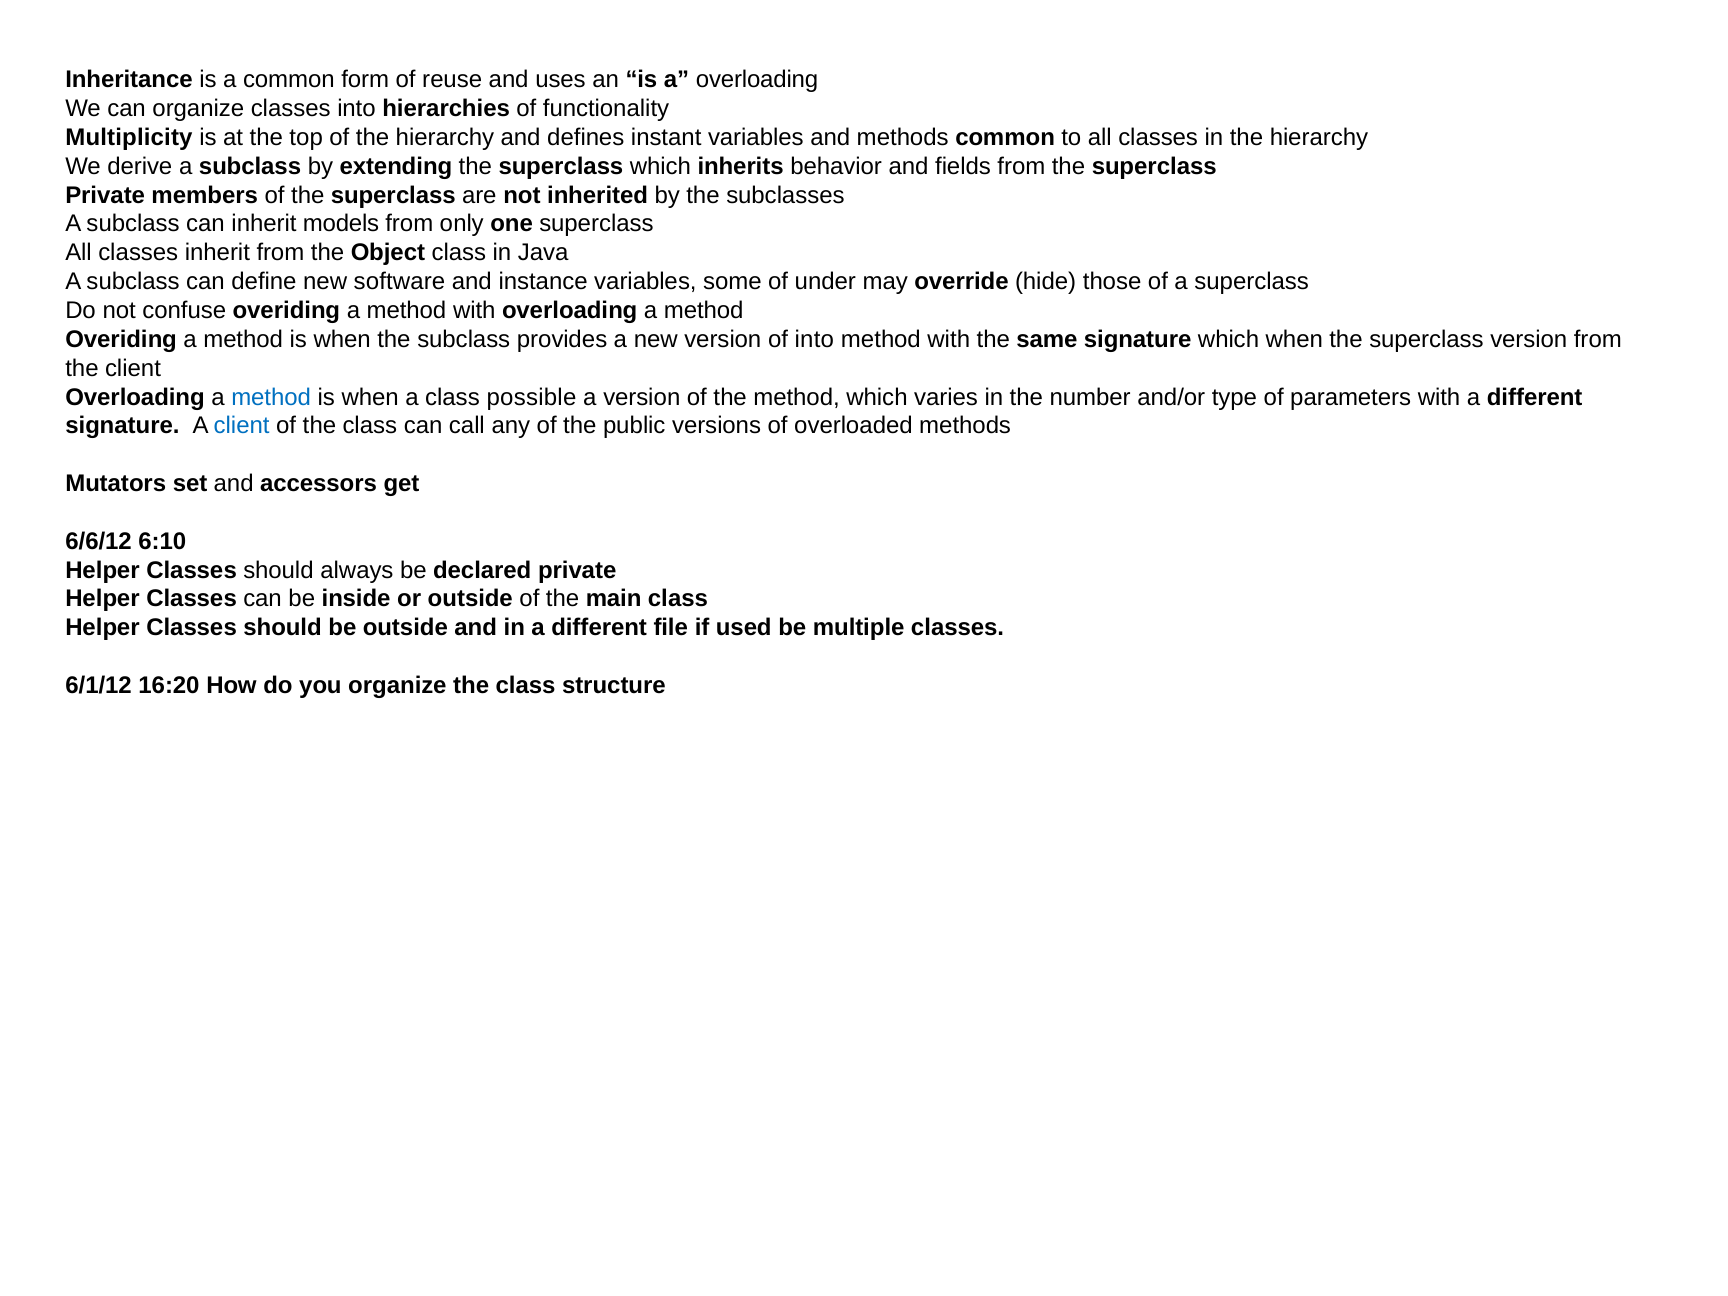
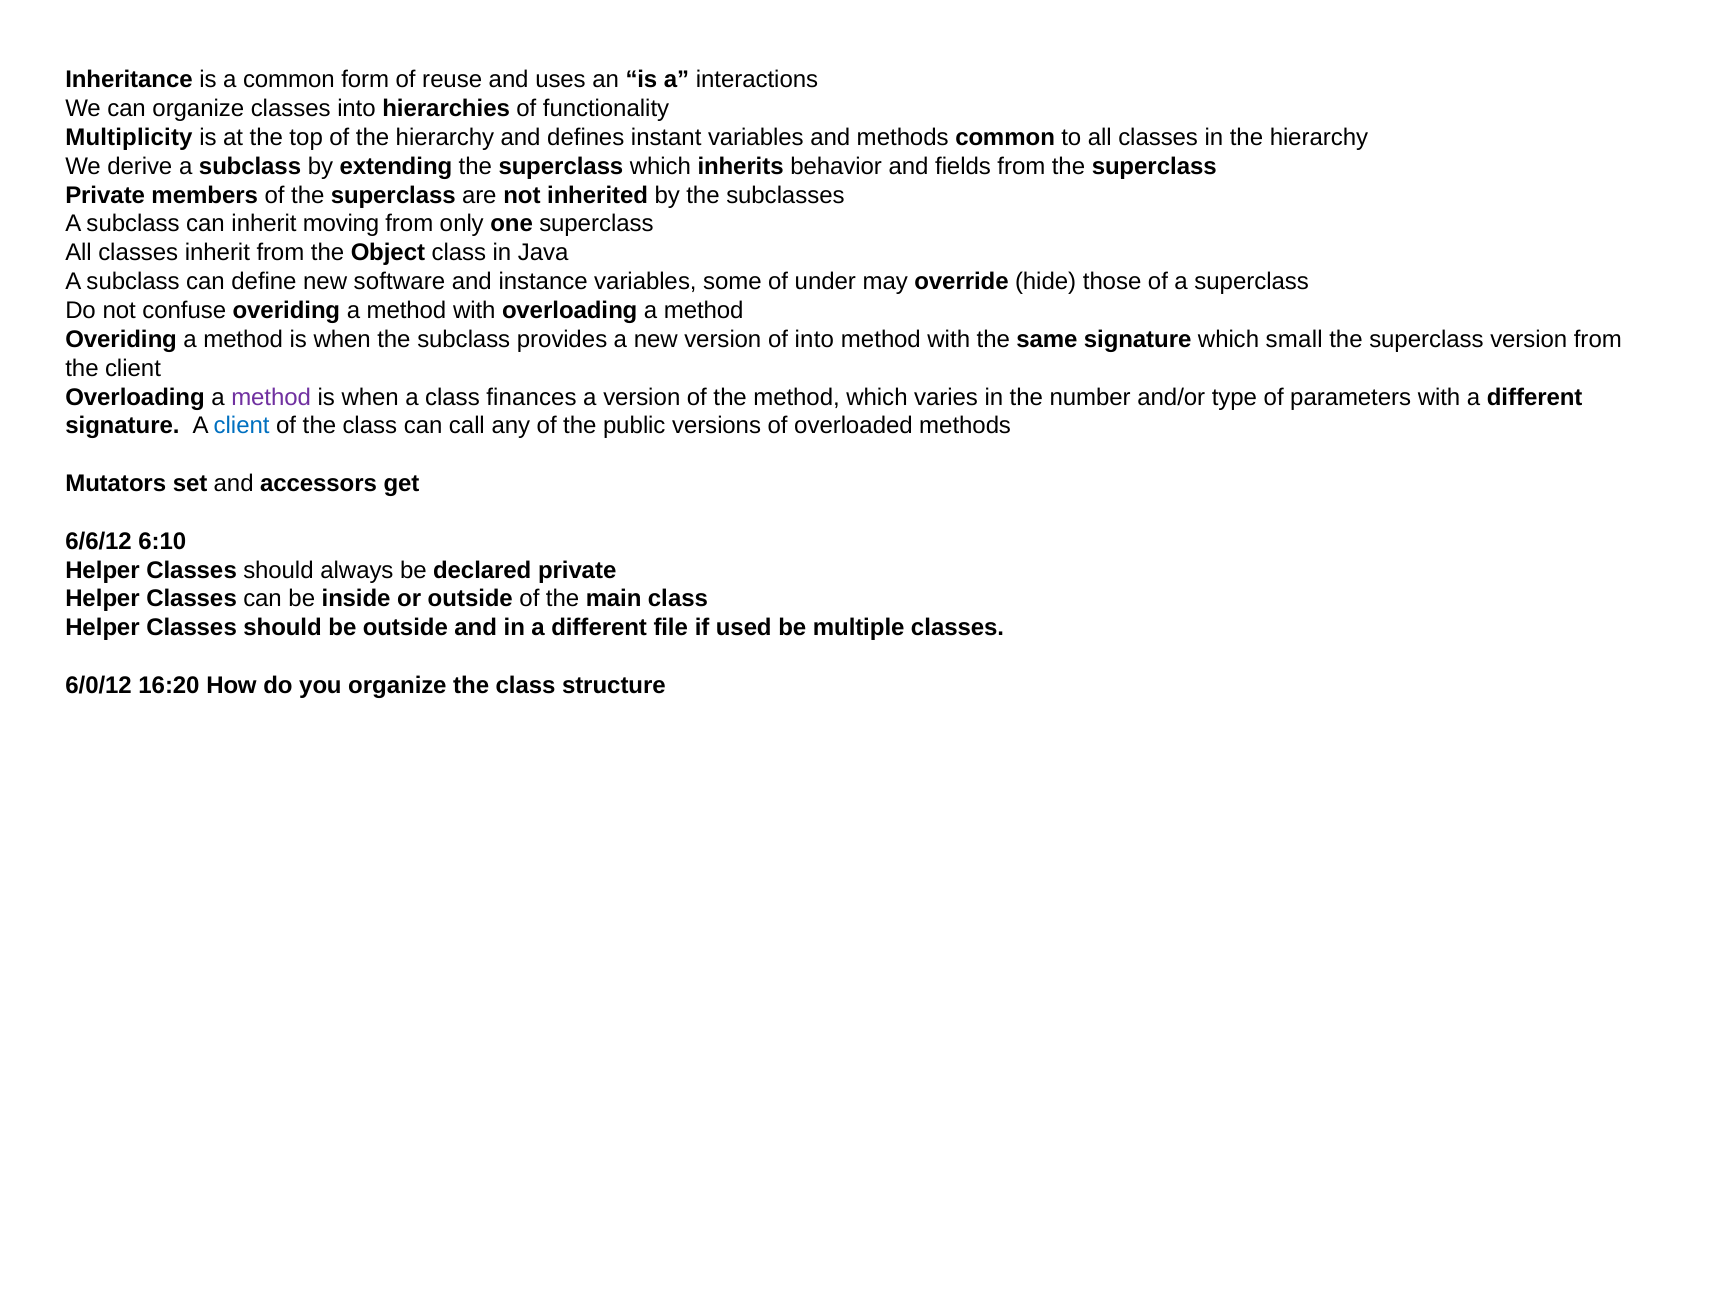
a overloading: overloading -> interactions (757, 80)
models: models -> moving (341, 224)
which when: when -> small (1294, 339)
method colour: blue -> purple (271, 397)
possible: possible -> finances (532, 397)
6/1/12: 6/1/12 -> 6/0/12 (99, 686)
